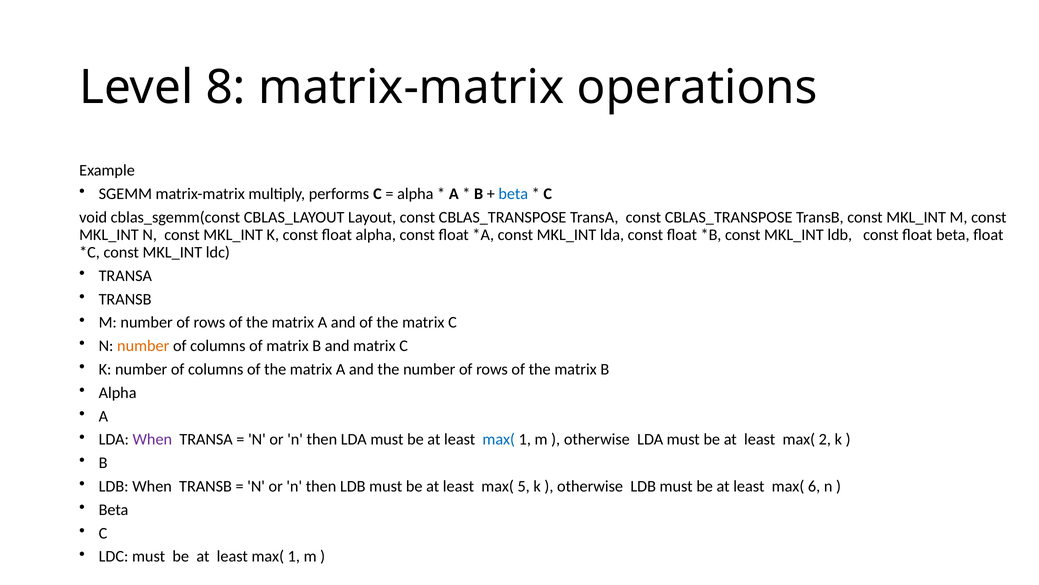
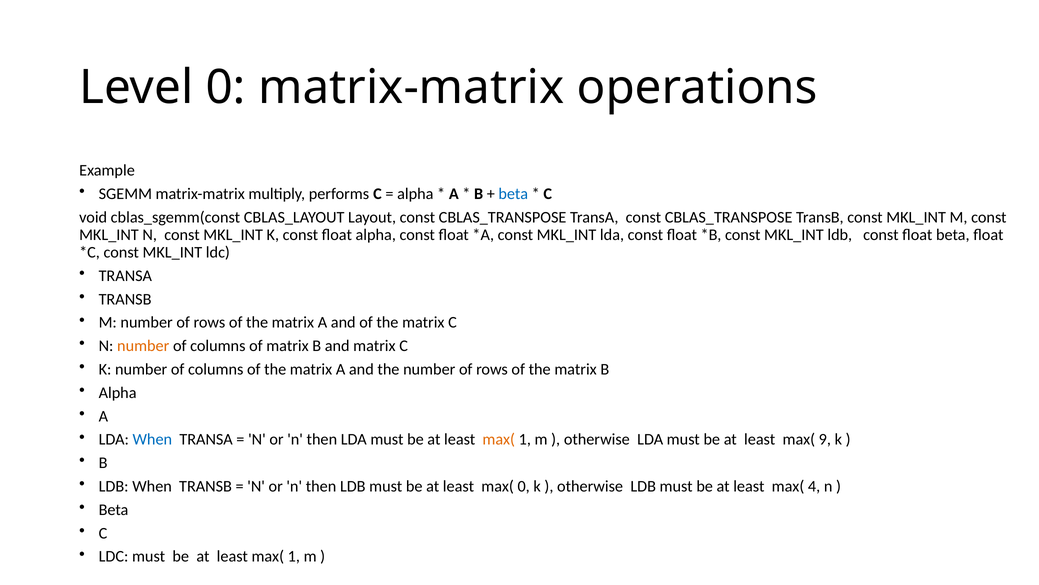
Level 8: 8 -> 0 (226, 87)
When colour: purple -> blue (152, 439)
max( colour: blue -> orange (499, 439)
2: 2 -> 9 (825, 439)
max( 5: 5 -> 0 (524, 486)
6: 6 -> 4 (814, 486)
